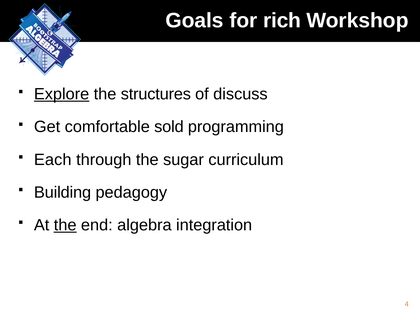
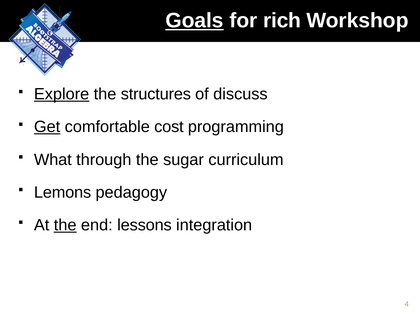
Goals underline: none -> present (195, 21)
Get underline: none -> present (47, 127)
sold: sold -> cost (169, 127)
Each: Each -> What (53, 160)
Building: Building -> Lemons (63, 192)
algebra: algebra -> lessons (144, 225)
